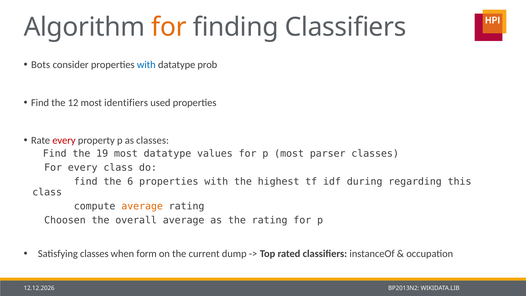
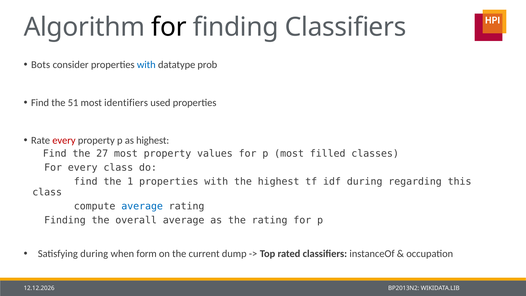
for colour: orange -> black (169, 27)
12: 12 -> 51 (73, 103)
as classes: classes -> highest (153, 140)
19: 19 -> 27 (102, 154)
most datatype: datatype -> property (167, 154)
parser: parser -> filled (328, 154)
6: 6 -> 1 (130, 181)
average colour: orange -> blue (142, 206)
Choosen: Choosen -> Finding (65, 220)
Satisfying classes: classes -> during (94, 254)
